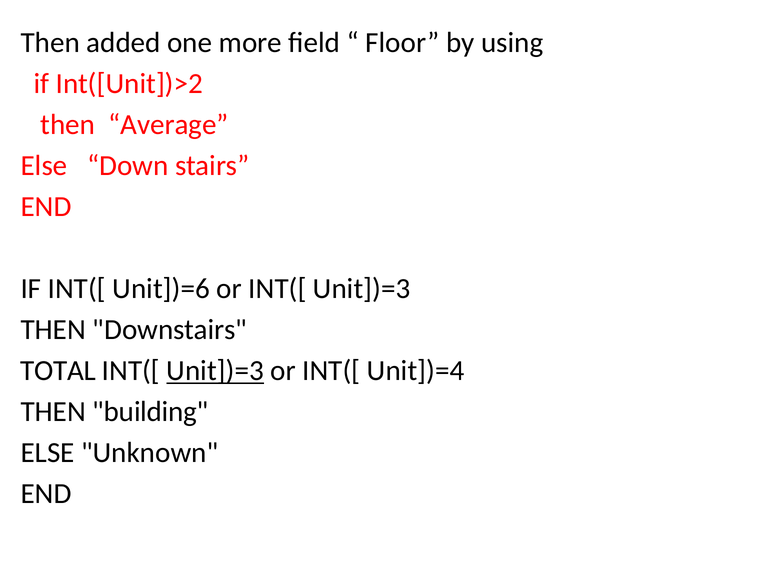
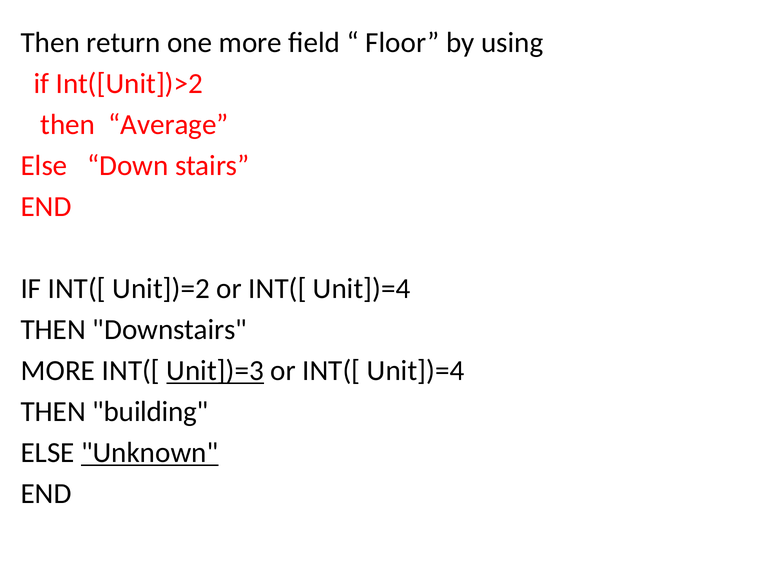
added: added -> return (124, 43)
Unit])=6: Unit])=6 -> Unit])=2 (161, 289)
Unit])=3: Unit])=3 -> Unit])=4 (362, 289)
TOTAL: TOTAL -> MORE (58, 371)
Unknown underline: none -> present (150, 453)
